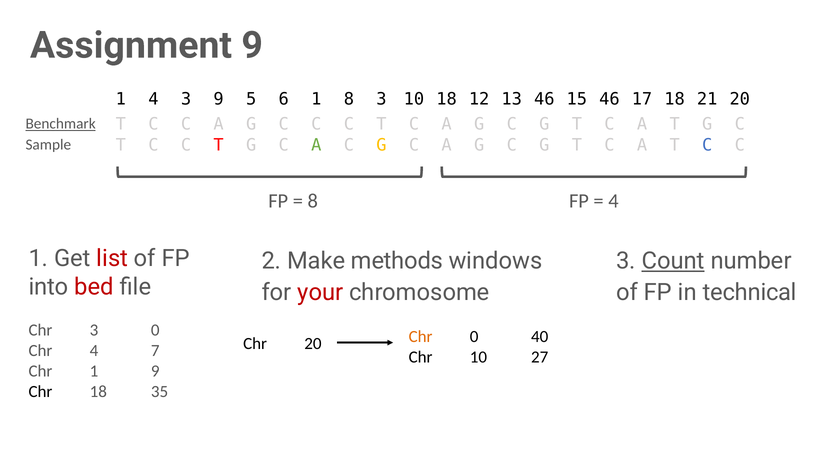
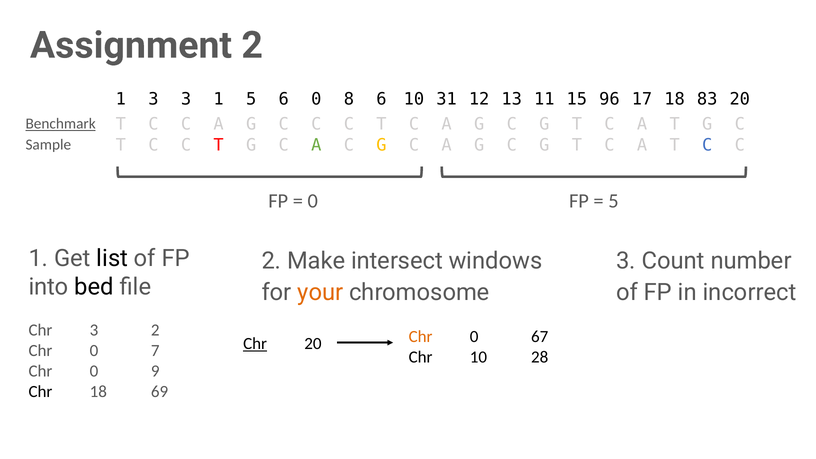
Assignment 9: 9 -> 2 (252, 45)
1 4: 4 -> 3 (153, 99)
3 9: 9 -> 1 (219, 99)
6 1: 1 -> 0 (316, 99)
8 3: 3 -> 6 (381, 99)
10 18: 18 -> 31 (447, 99)
13 46: 46 -> 11 (544, 99)
15 46: 46 -> 96 (609, 99)
21: 21 -> 83 (707, 99)
8: 8 -> 0 (313, 201)
4: 4 -> 5 (613, 201)
list colour: red -> black (112, 258)
methods: methods -> intersect (397, 261)
Count underline: present -> none (673, 261)
bed colour: red -> black (94, 287)
your colour: red -> orange (320, 292)
technical: technical -> incorrect (750, 292)
3 0: 0 -> 2 (155, 330)
Chr underline: none -> present (255, 344)
40: 40 -> 67 (540, 337)
4: 4 -> 0 (94, 351)
27: 27 -> 28 (540, 357)
1: 1 -> 0 (94, 371)
35: 35 -> 69 (160, 392)
